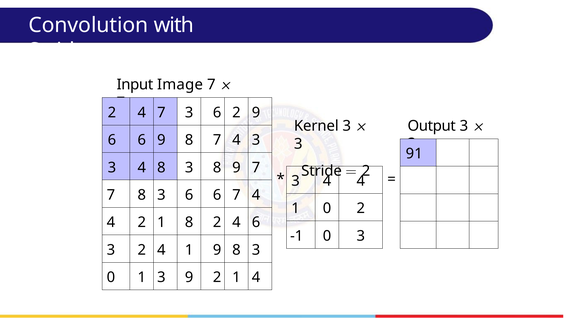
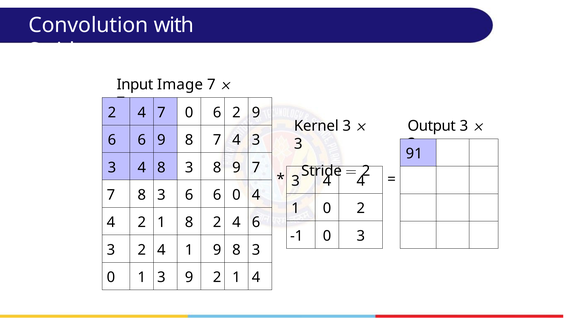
7 3: 3 -> 0 (189, 113)
6 7: 7 -> 0 (236, 195)
